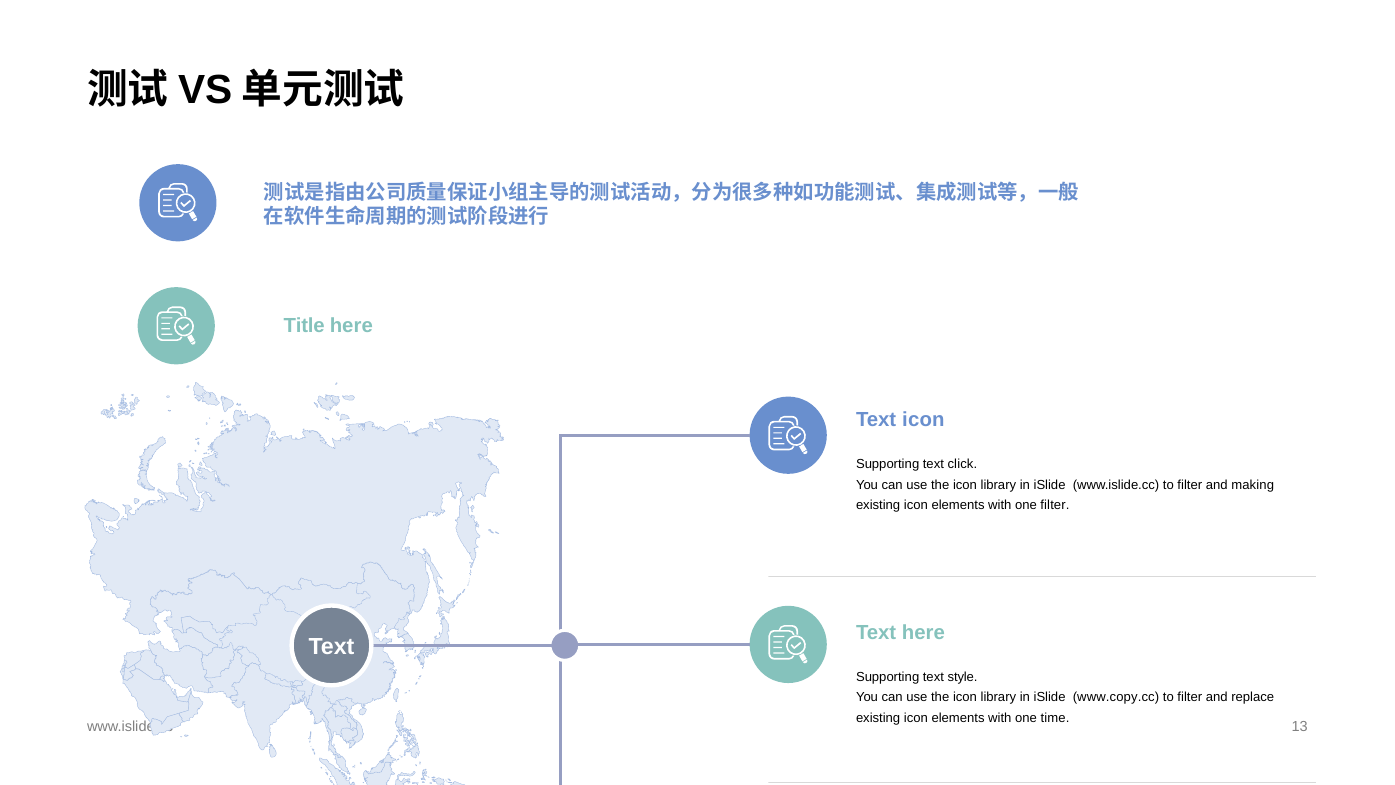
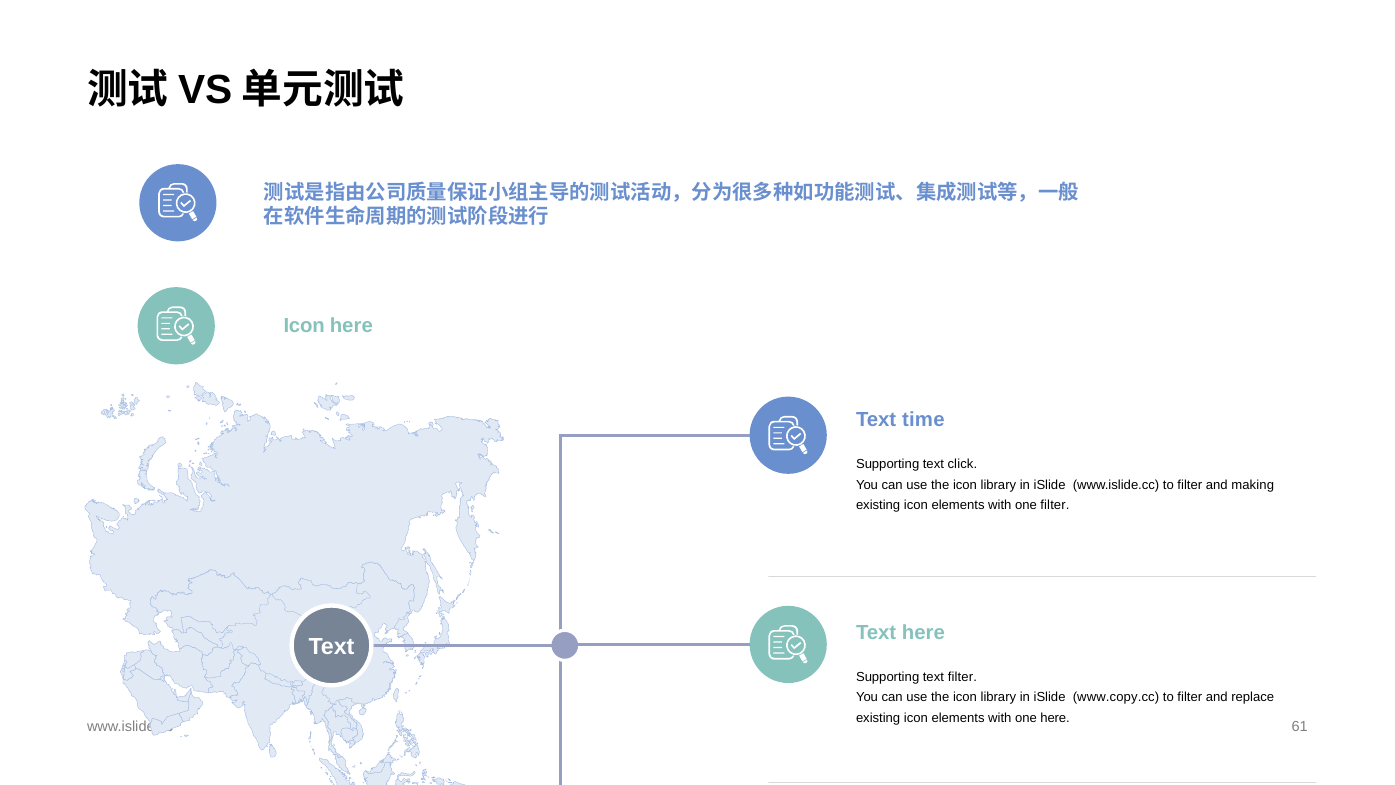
Title: Title -> Icon (304, 326)
Text icon: icon -> time (923, 420)
text style: style -> filter (962, 677)
one time: time -> here (1055, 717)
13: 13 -> 61 (1300, 726)
